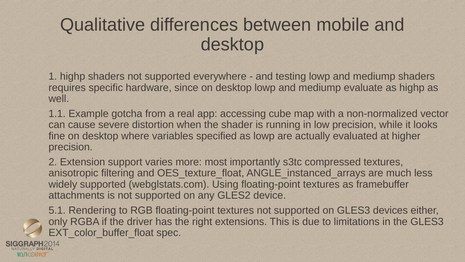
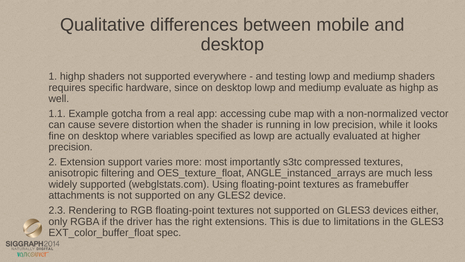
5.1: 5.1 -> 2.3 (57, 210)
